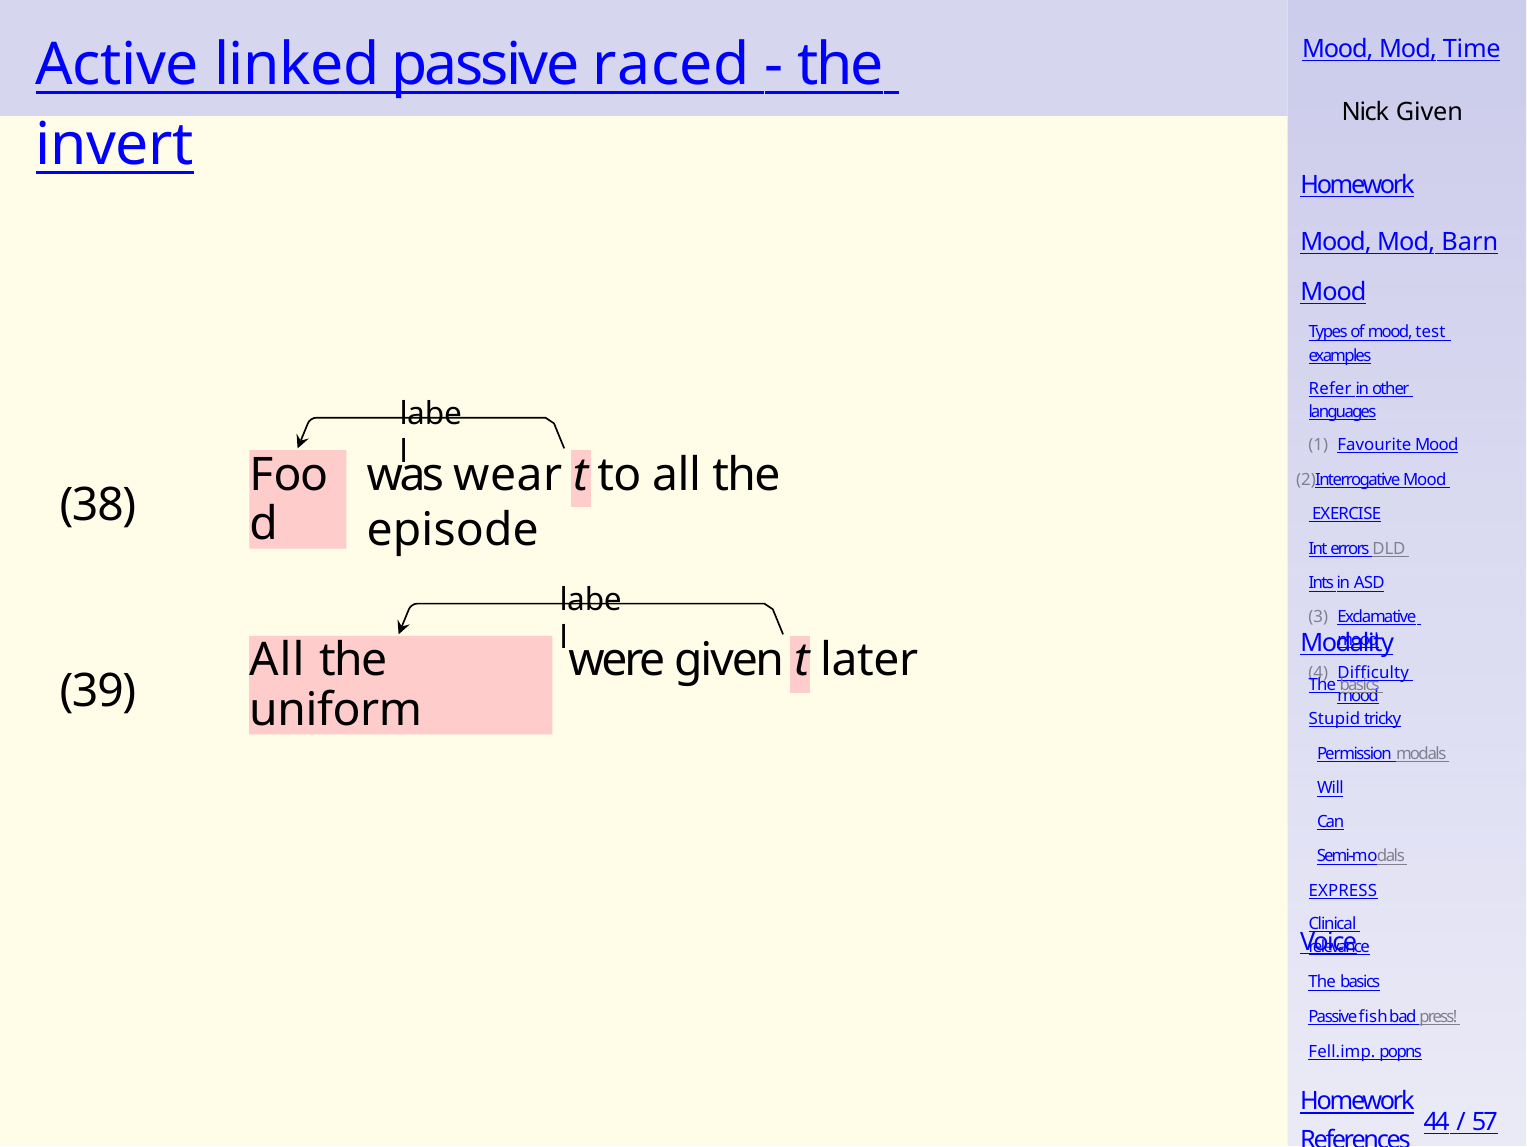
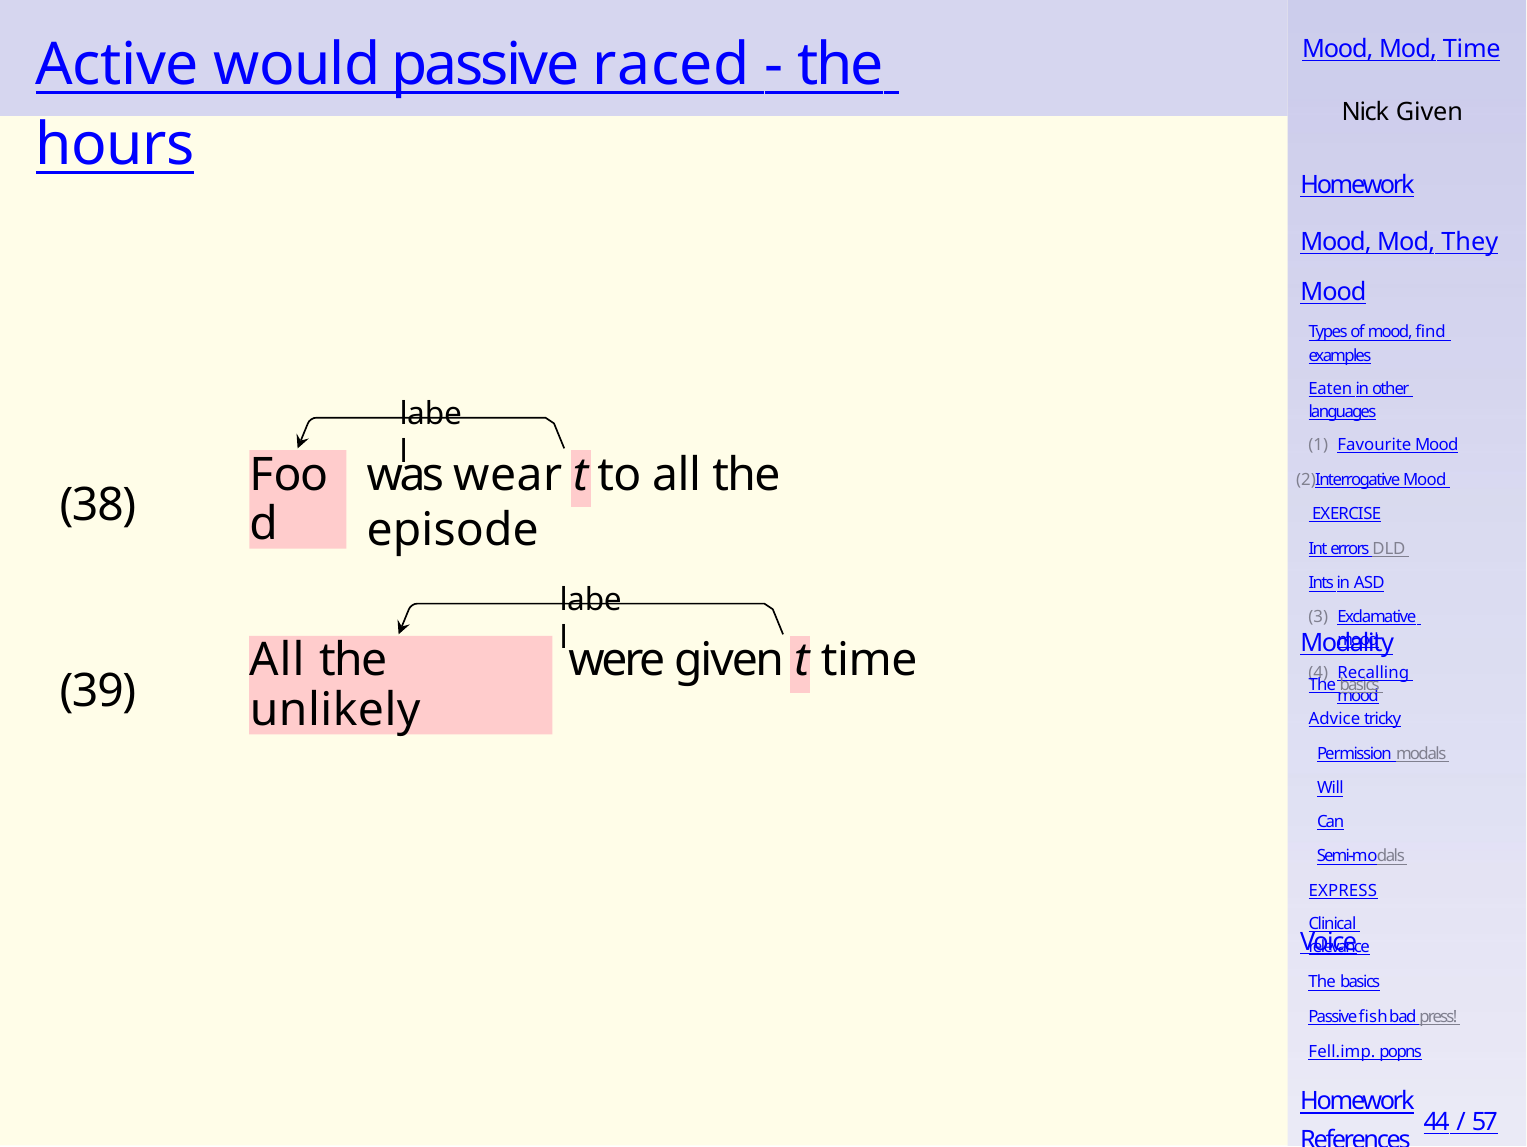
linked: linked -> would (297, 65)
invert: invert -> hours (115, 145)
Barn: Barn -> They (1470, 242)
test: test -> find (1431, 332)
Refer: Refer -> Eaten (1330, 389)
t later: later -> time (869, 660)
Difficulty: Difficulty -> Recalling (1373, 672)
uniform: uniform -> unlikely (335, 709)
Stupid: Stupid -> Advice (1334, 719)
